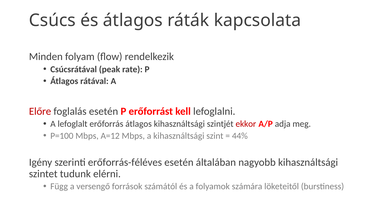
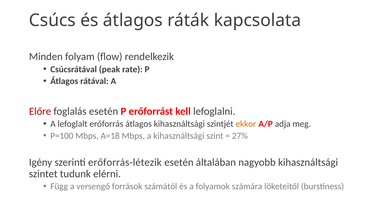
ekkor colour: red -> orange (246, 124)
A=12: A=12 -> A=18 (110, 136)
44%: 44% -> 27% (240, 136)
erőforrás-féléves: erőforrás-féléves -> erőforrás-létezik (125, 162)
